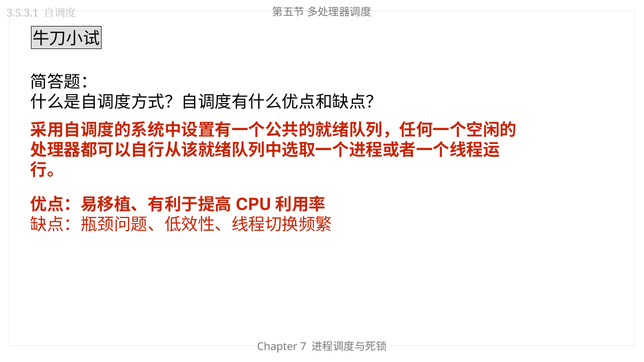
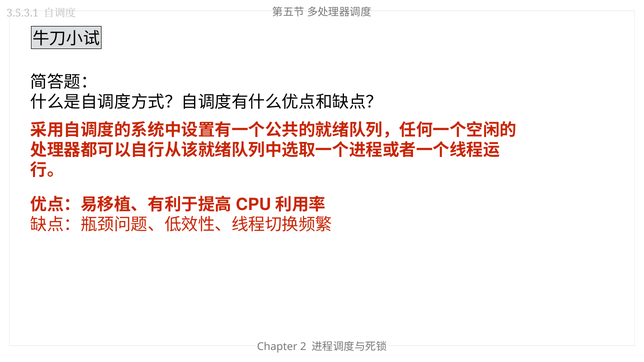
7: 7 -> 2 (303, 347)
